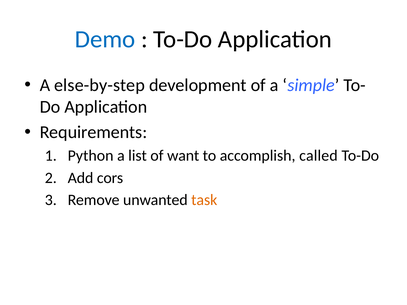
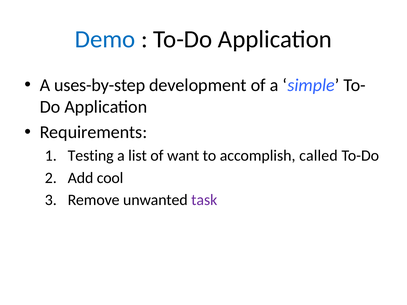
else-by-step: else-by-step -> uses-by-step (100, 85)
Python: Python -> Testing (91, 156)
cors: cors -> cool (110, 178)
task colour: orange -> purple (204, 200)
